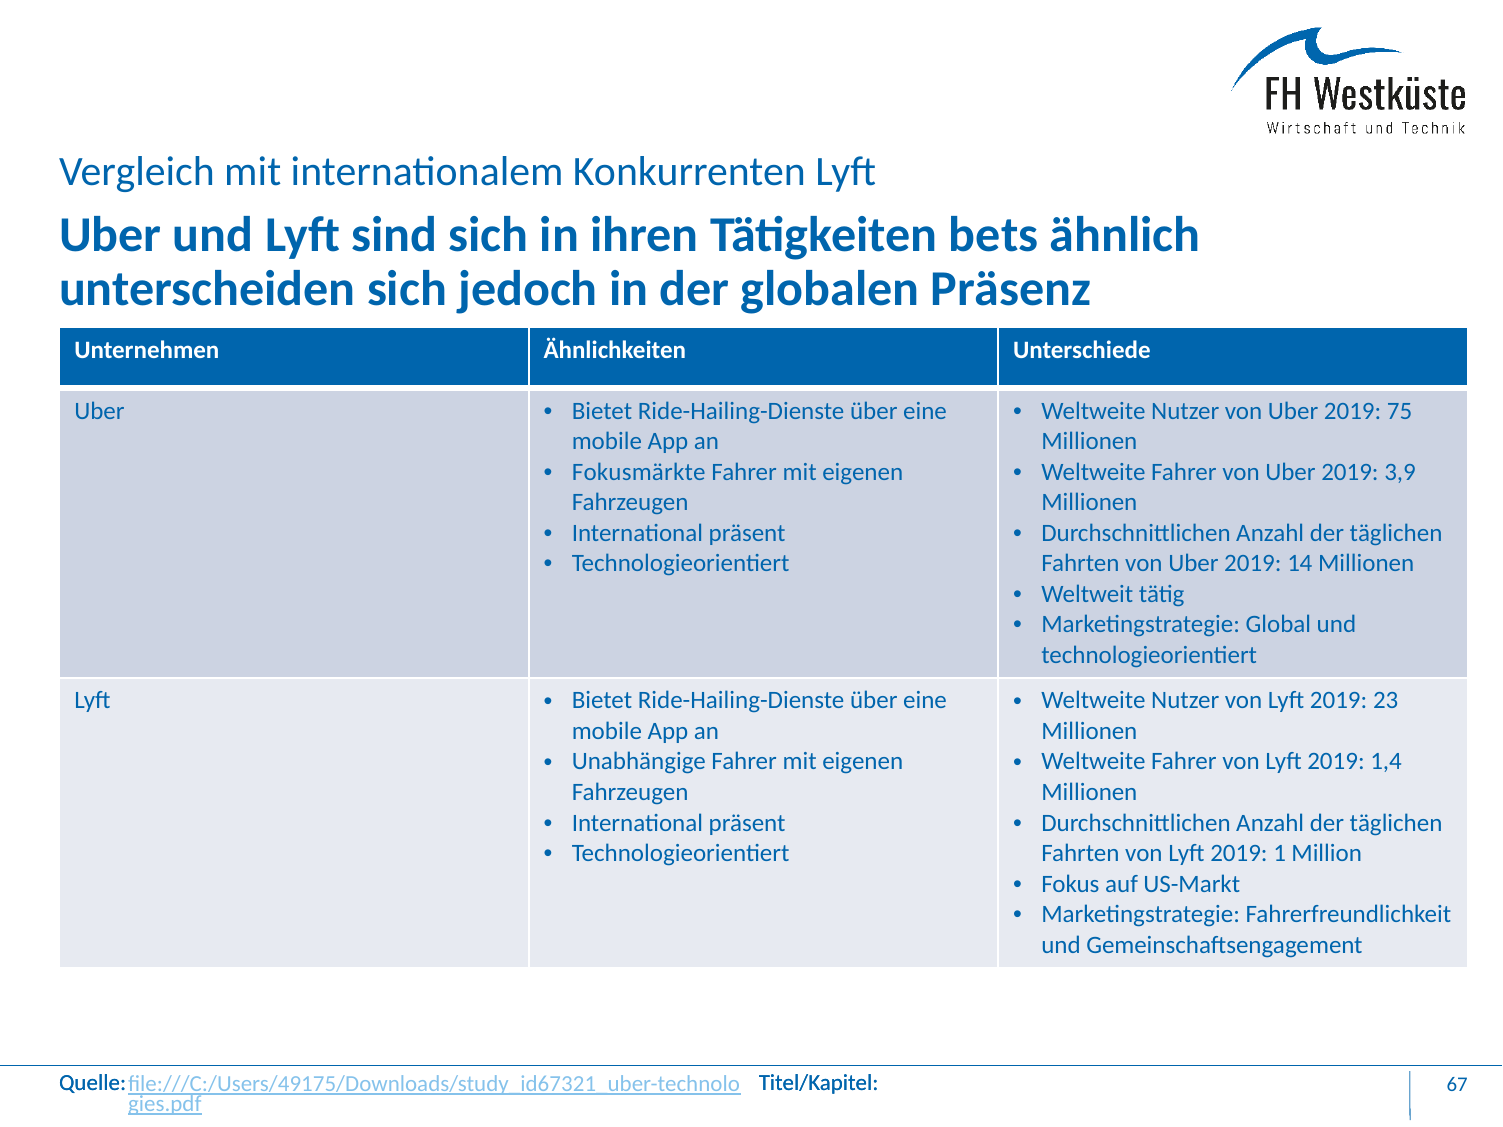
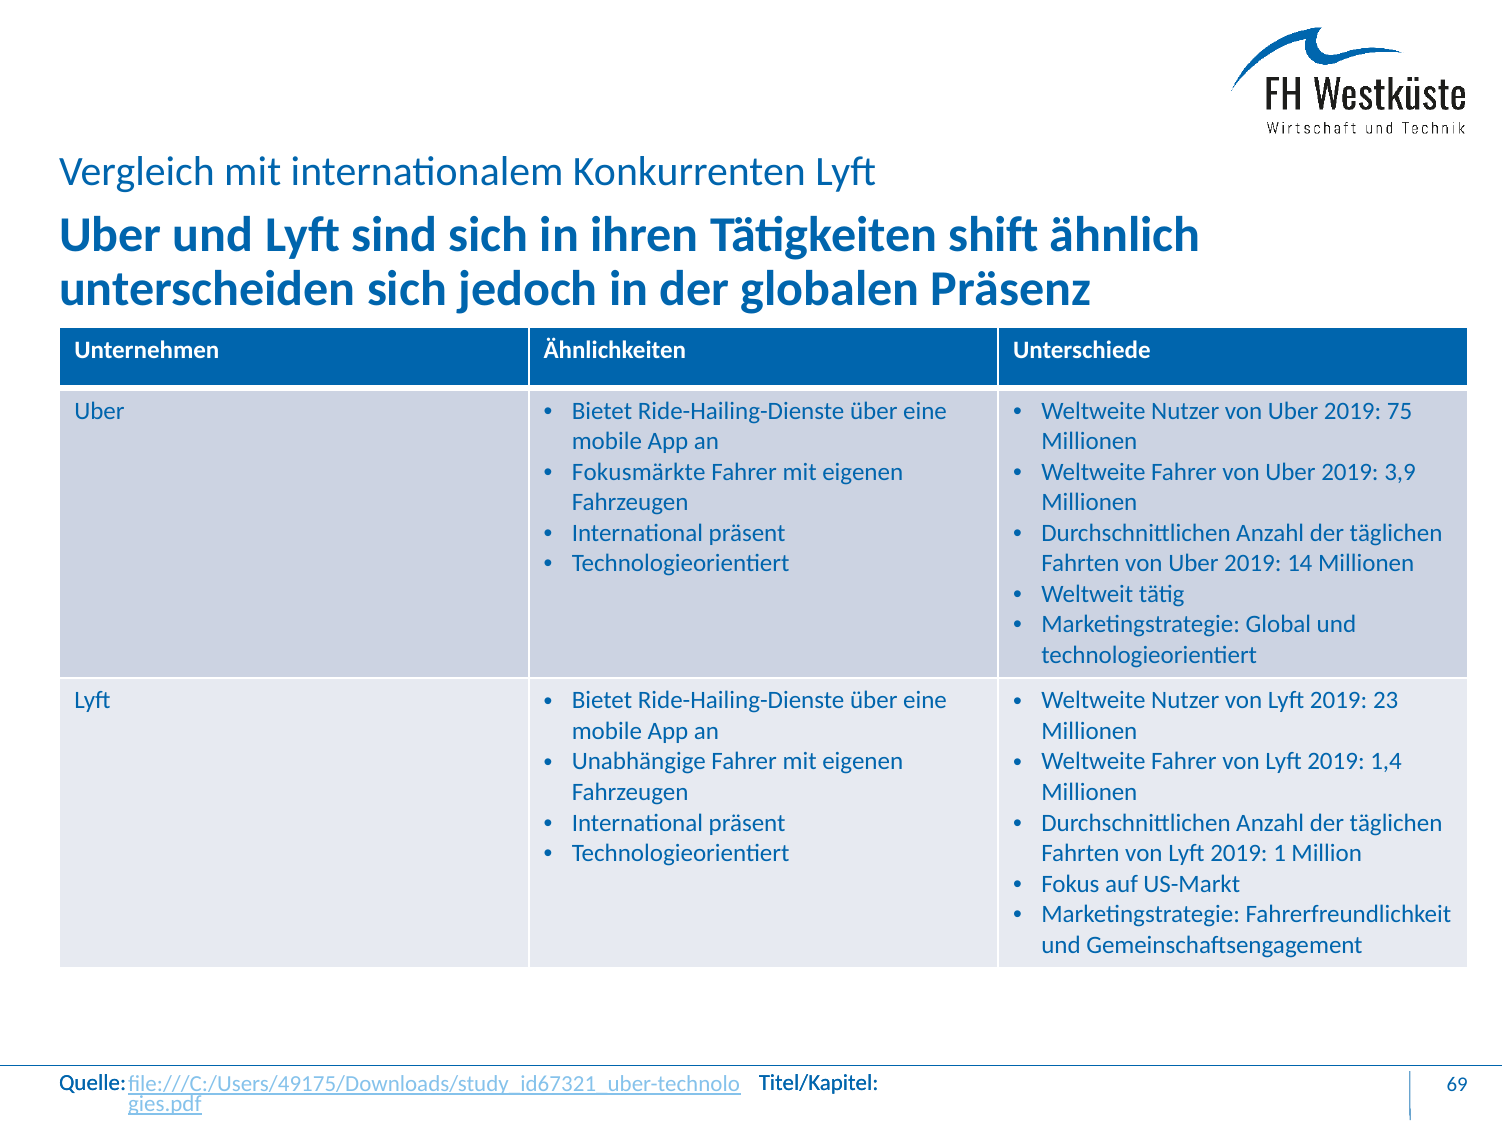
bets: bets -> shift (994, 235)
67: 67 -> 69 (1457, 1085)
